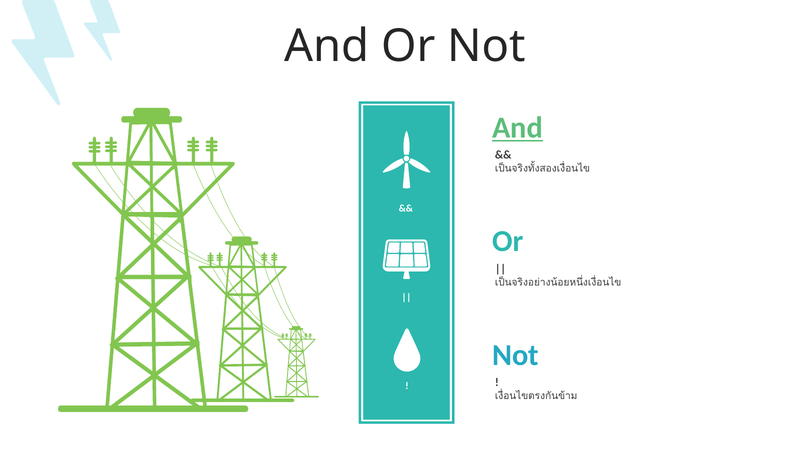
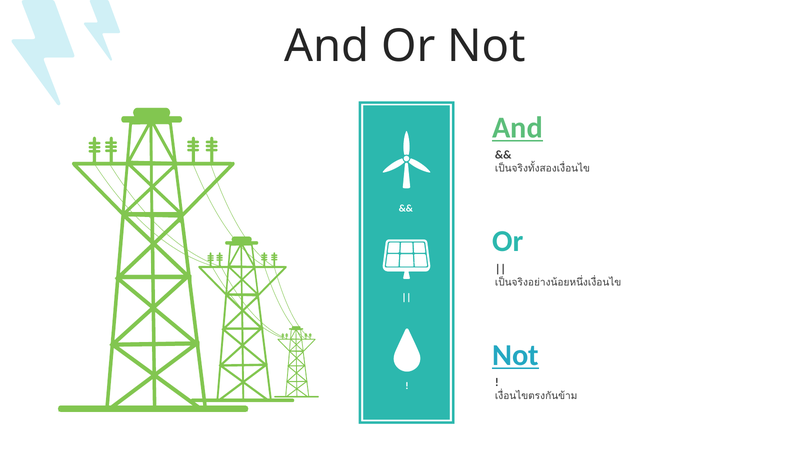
Not underline: none -> present (516, 355)
